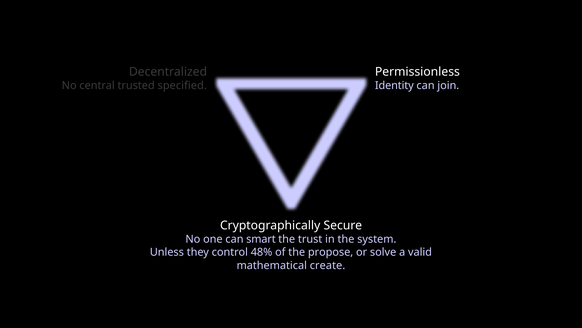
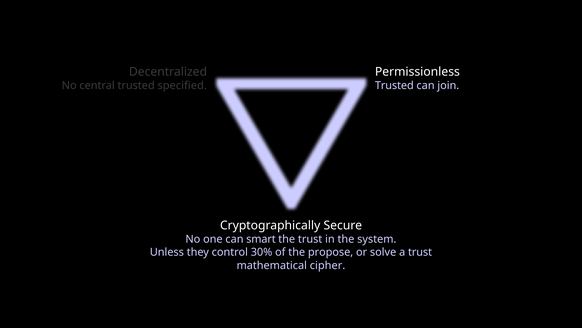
Identity: Identity -> Trusted (394, 86)
48%: 48% -> 30% (262, 252)
a valid: valid -> trust (420, 252)
create: create -> cipher (328, 265)
